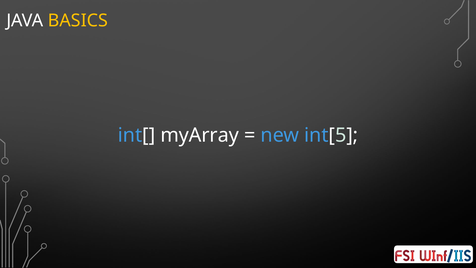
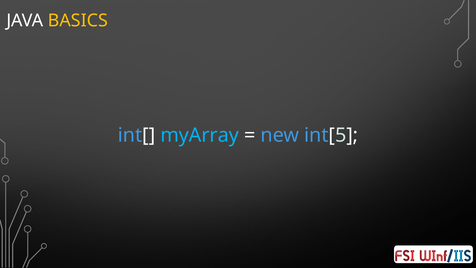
myArray colour: white -> light blue (200, 135)
